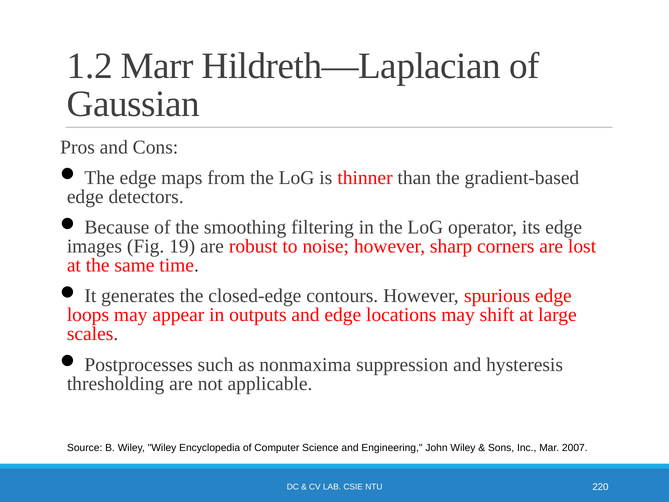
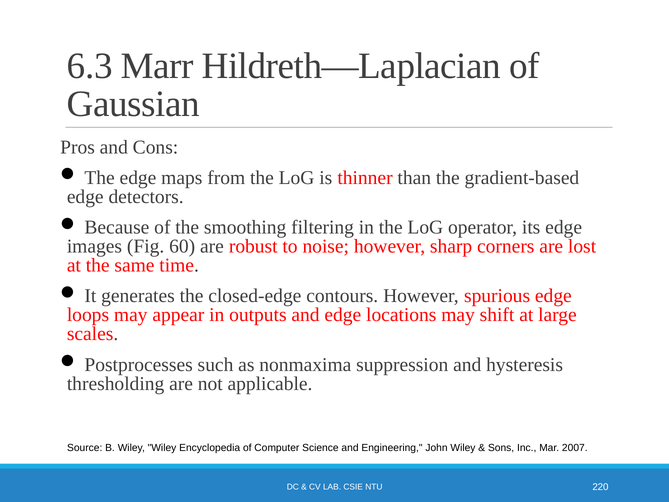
1.2: 1.2 -> 6.3 (90, 66)
19: 19 -> 60 (182, 246)
